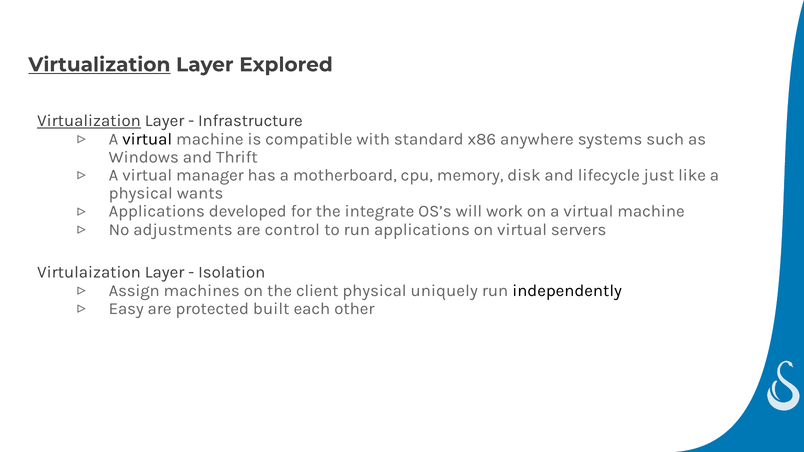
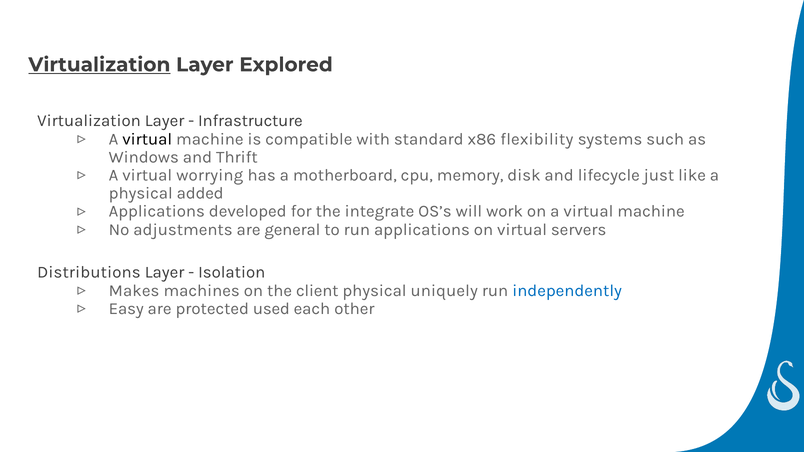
Virtualization underline: present -> none (89, 121)
anywhere: anywhere -> flexibility (537, 139)
manager: manager -> worrying (210, 175)
wants: wants -> added (200, 193)
control: control -> general (292, 230)
Virtulaization: Virtulaization -> Distributions (89, 273)
Assign: Assign -> Makes (134, 291)
independently colour: black -> blue (567, 291)
built: built -> used (271, 309)
